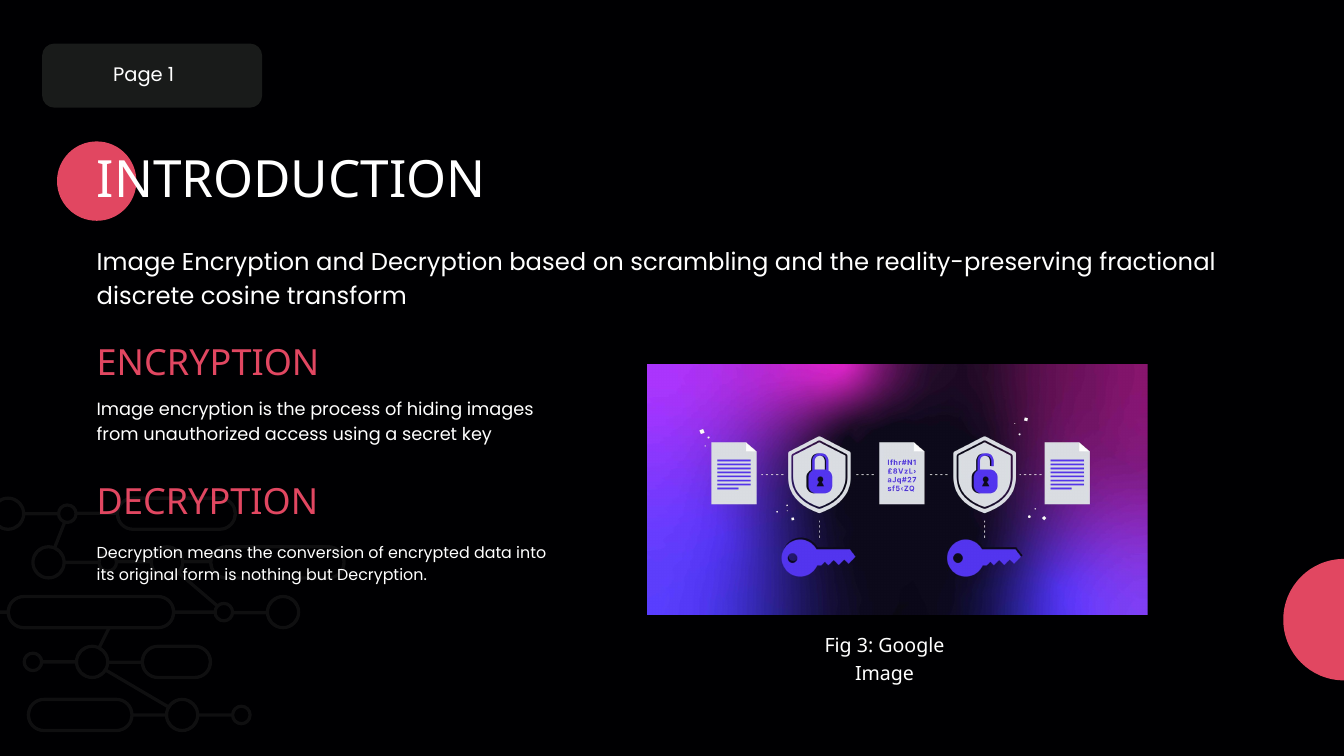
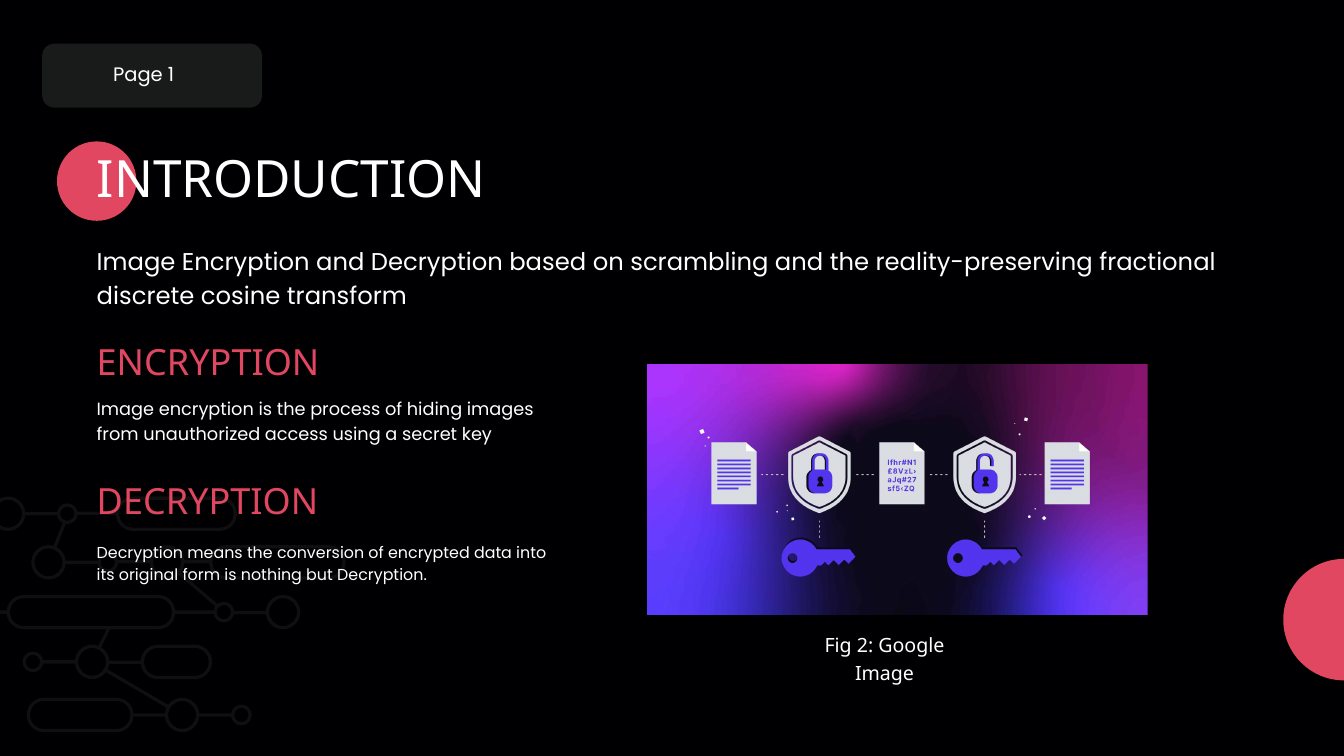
3: 3 -> 2 (865, 646)
